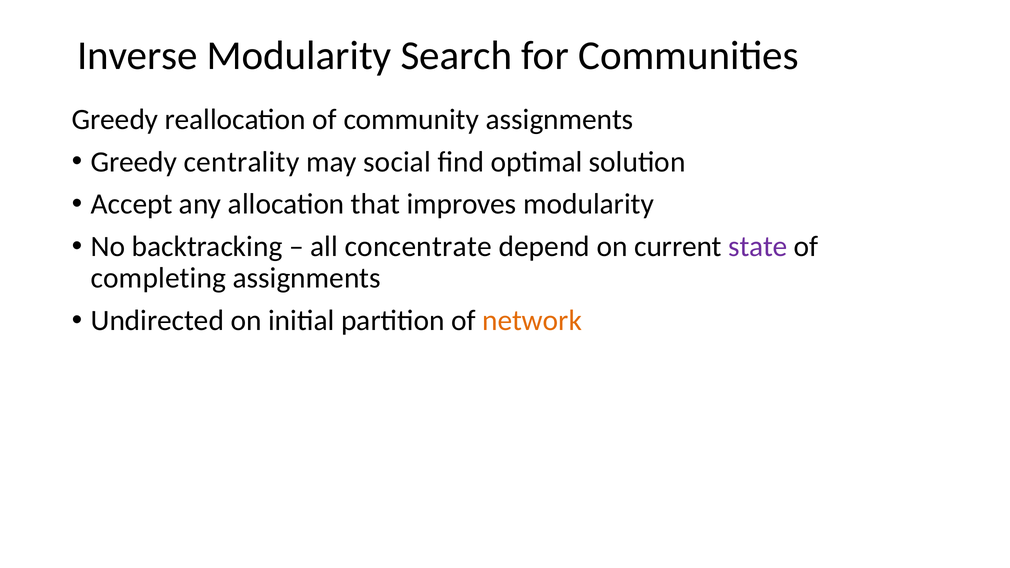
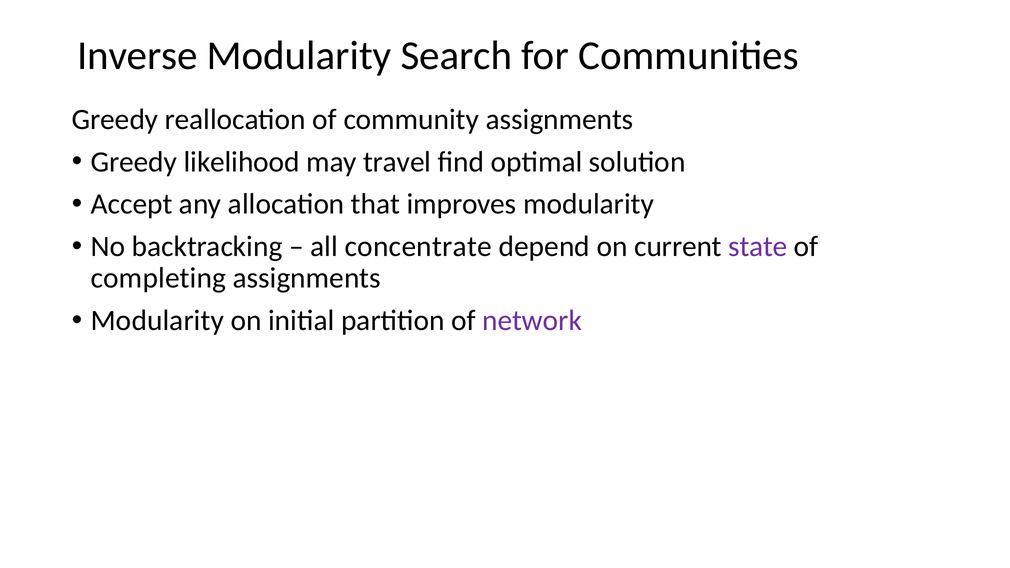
centrality: centrality -> likelihood (242, 162)
social: social -> travel (397, 162)
Undirected: Undirected -> Modularity (157, 321)
network colour: orange -> purple (532, 321)
